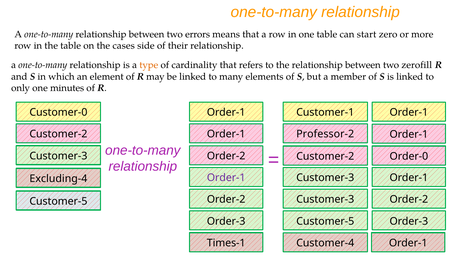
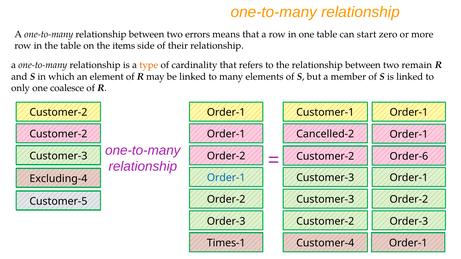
cases: cases -> items (124, 46)
zerofill: zerofill -> remain (417, 65)
minutes: minutes -> coalesce (67, 88)
Customer-0: Customer-0 -> Customer-2 (58, 113)
Professor-2: Professor-2 -> Cancelled-2 (325, 134)
Order-0: Order-0 -> Order-6 (409, 156)
Order-1 colour: purple -> blue (226, 178)
Customer-5: Customer-5 -> Customer-2 (325, 221)
